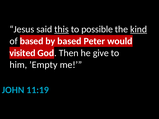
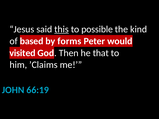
kind underline: present -> none (139, 29)
by based: based -> forms (69, 41)
give: give -> that (101, 53)
’Empty: ’Empty -> ’Claims (43, 65)
11:19: 11:19 -> 66:19 (38, 90)
